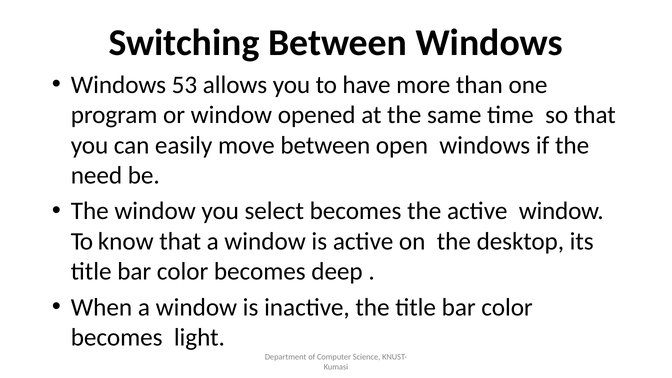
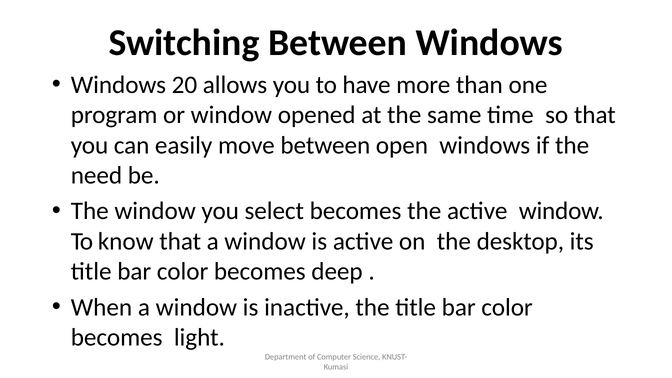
53: 53 -> 20 (184, 85)
